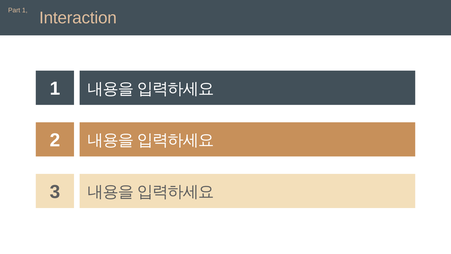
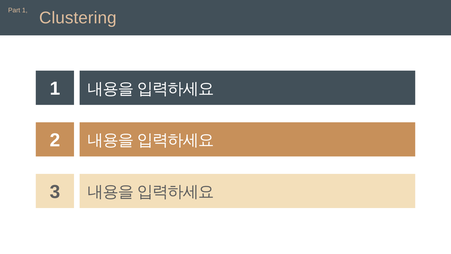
Interaction: Interaction -> Clustering (78, 18)
